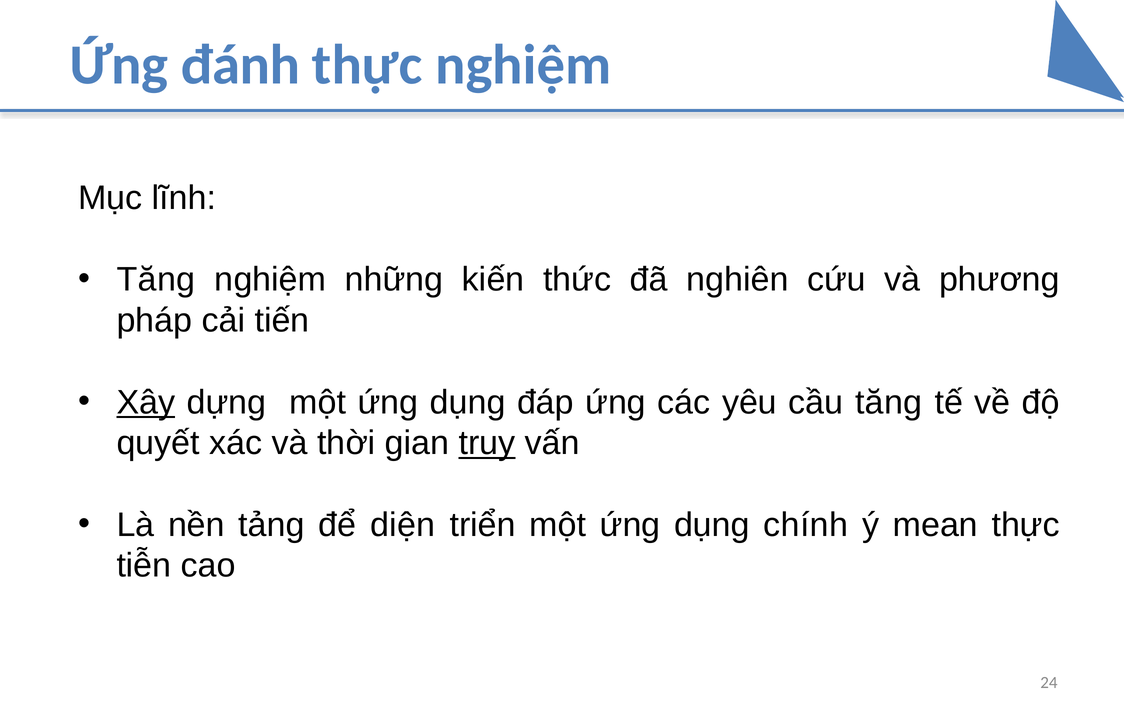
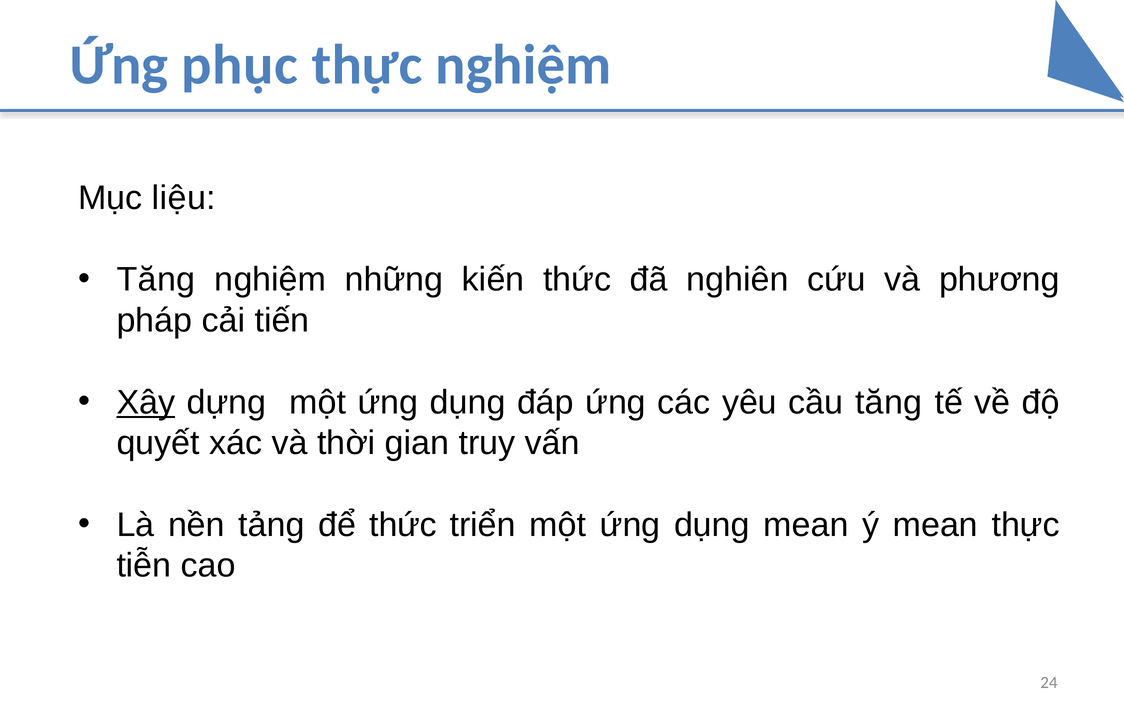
đánh: đánh -> phục (240, 65)
lĩnh: lĩnh -> liệu (184, 198)
truy underline: present -> none (487, 443)
để diện: diện -> thức (403, 525)
dụng chính: chính -> mean (806, 525)
